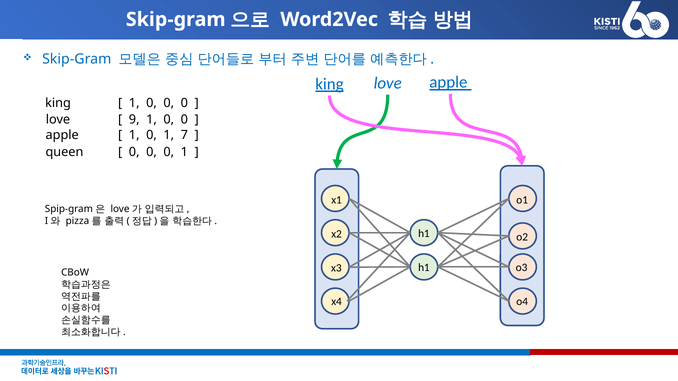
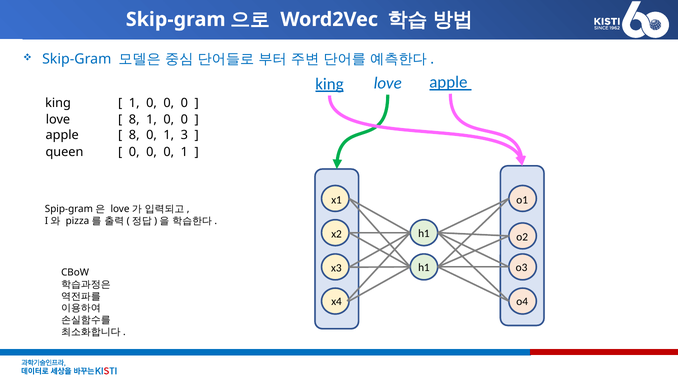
9: 9 -> 8 (134, 120)
1: 1 -> 8 (134, 135)
7: 7 -> 3 (184, 135)
